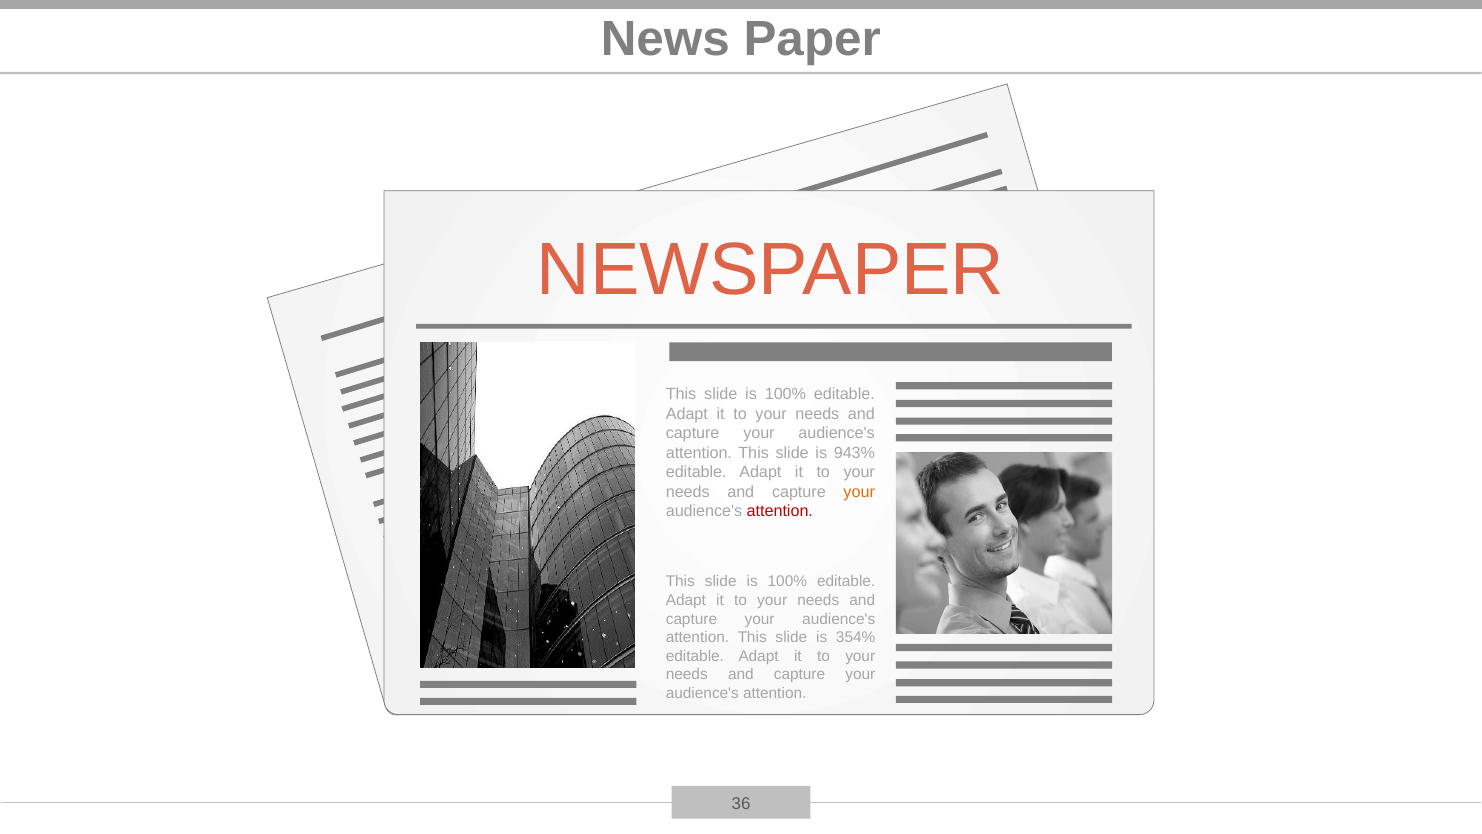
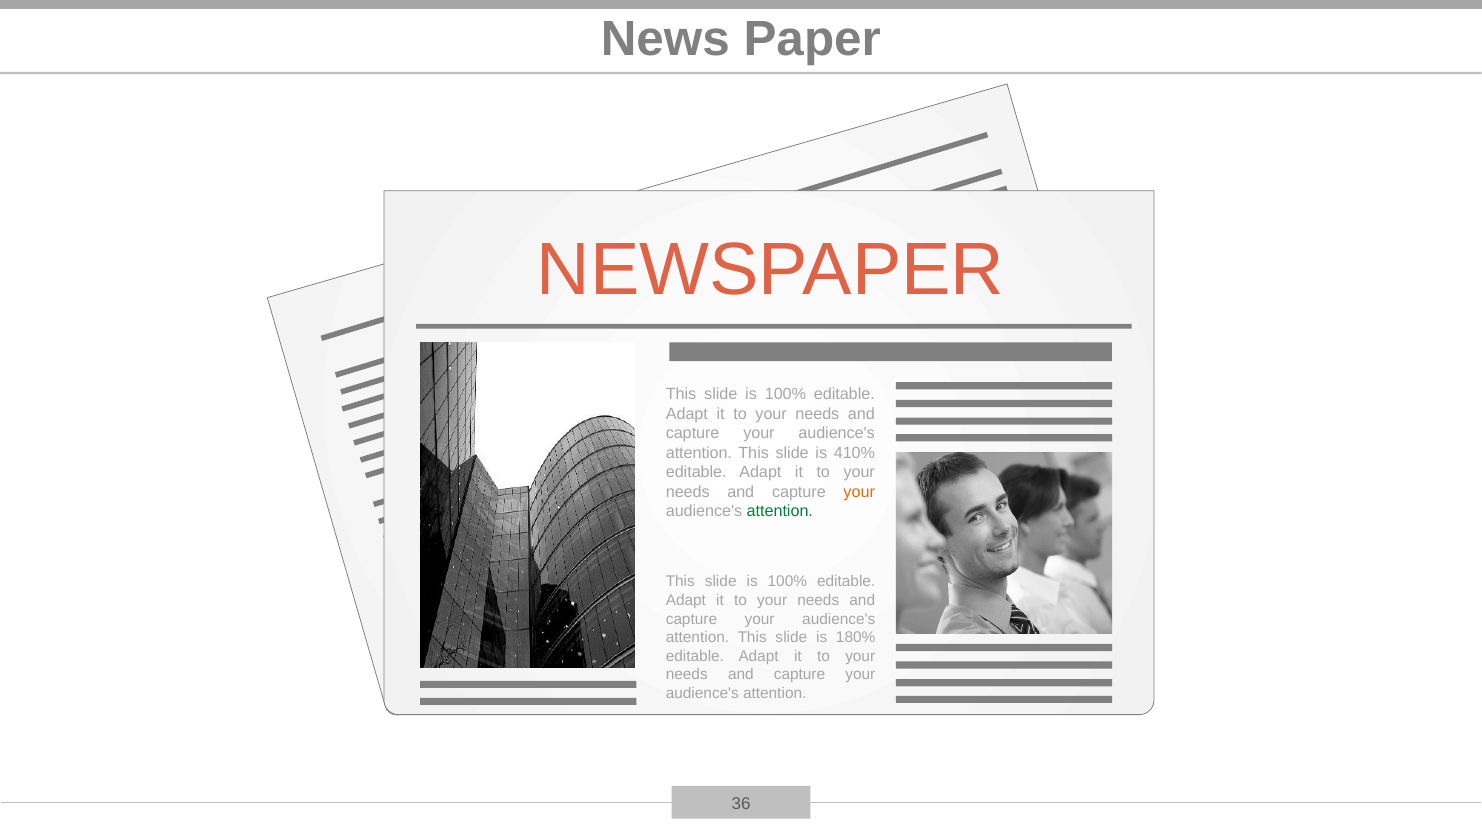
943%: 943% -> 410% (854, 453)
attention colour: red -> green (780, 511)
354%: 354% -> 180% (856, 637)
